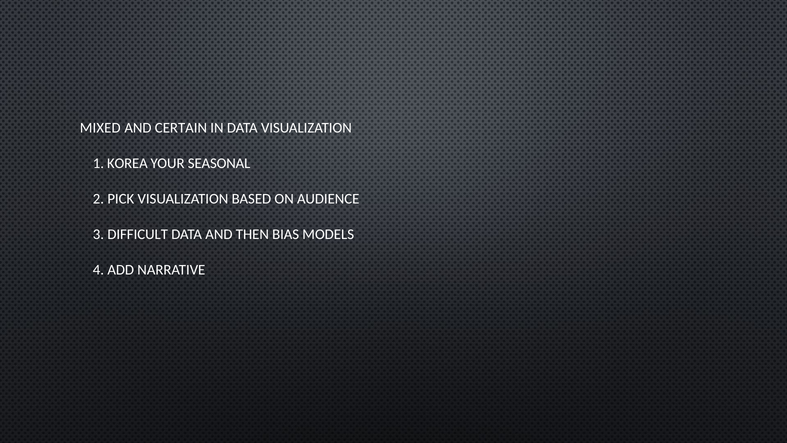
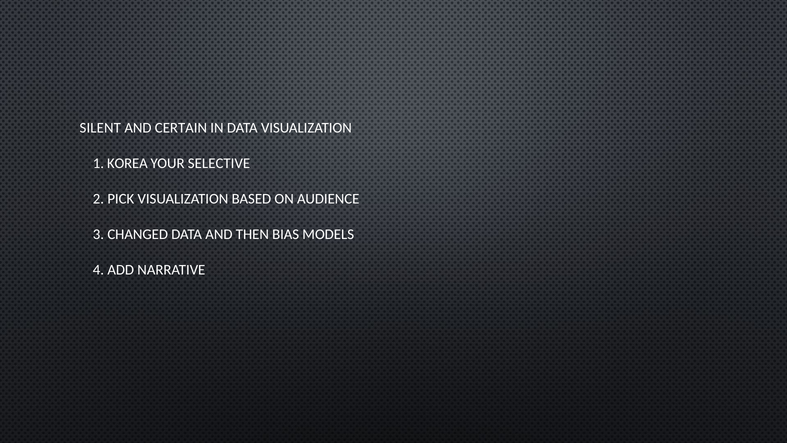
MIXED: MIXED -> SILENT (100, 128)
SEASONAL: SEASONAL -> SELECTIVE (219, 163)
DIFFICULT: DIFFICULT -> CHANGED (138, 234)
